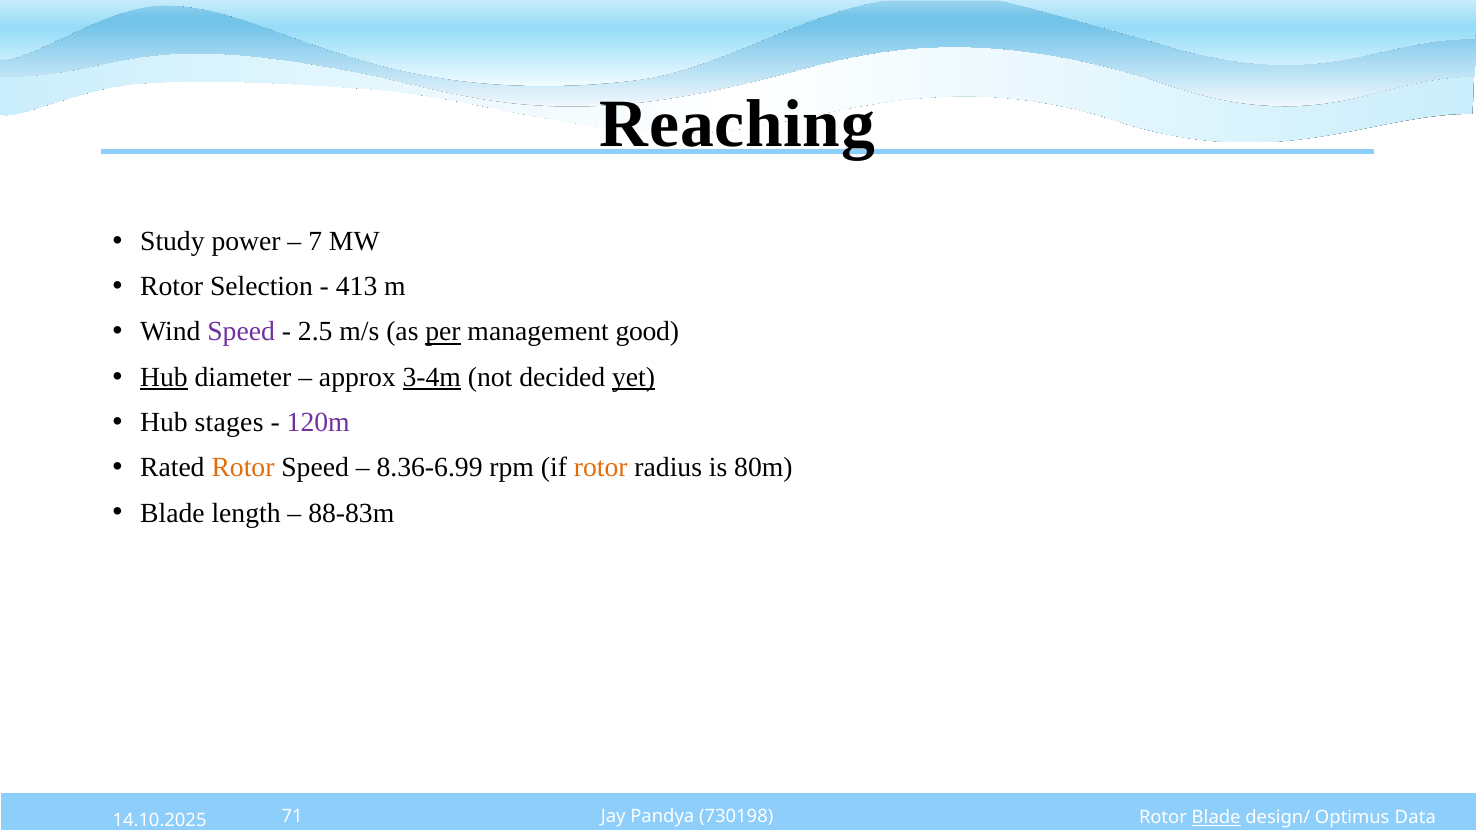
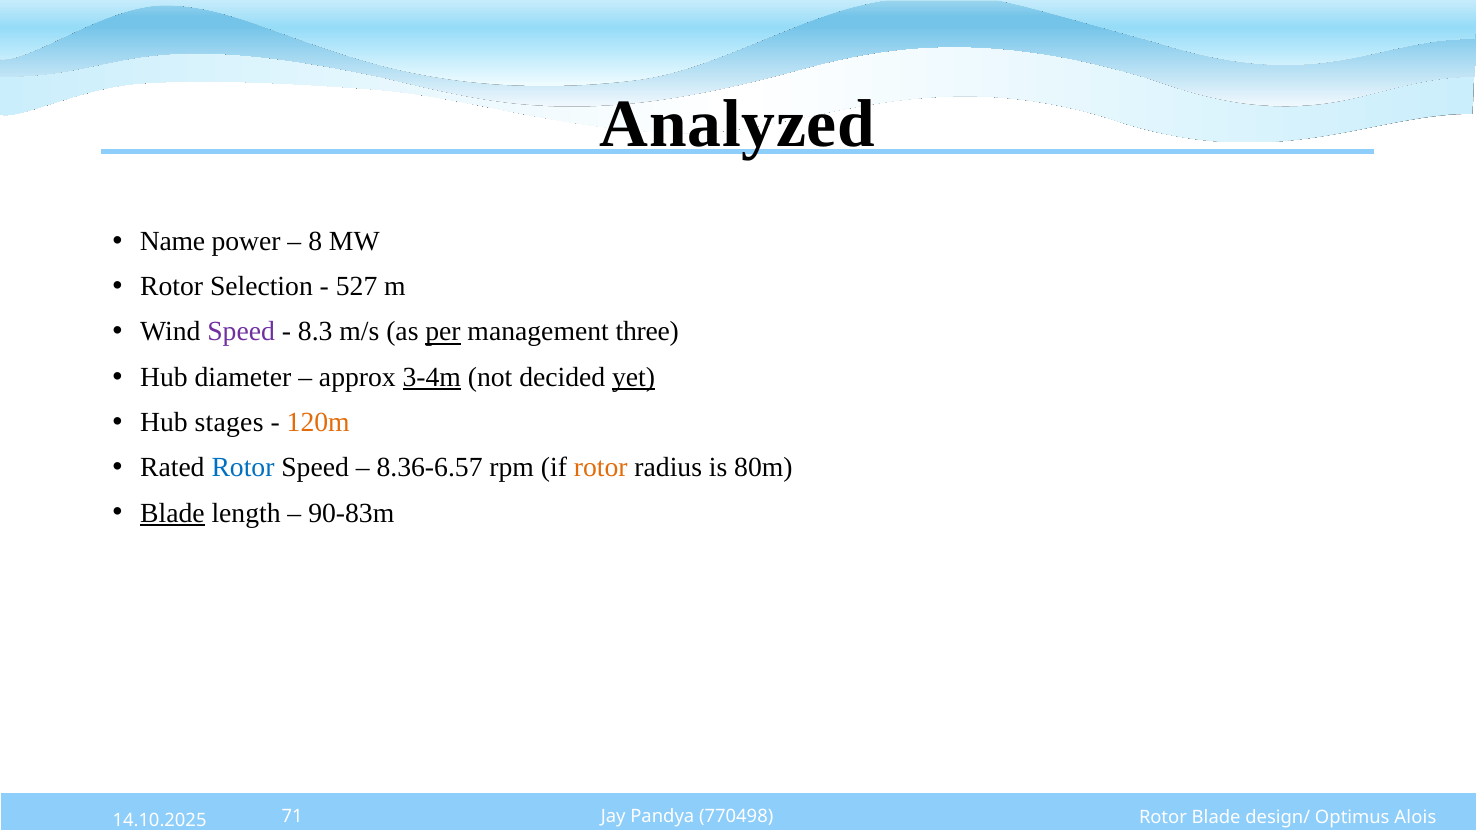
Reaching: Reaching -> Analyzed (737, 124)
Study: Study -> Name (173, 241)
7: 7 -> 8 (315, 241)
413: 413 -> 527 (357, 287)
2.5: 2.5 -> 8.3 (315, 332)
good: good -> three (647, 332)
Hub underline: present -> none (164, 377)
120m colour: purple -> orange (318, 422)
Rotor colour: orange -> blue (243, 468)
8.36-6.99: 8.36-6.99 -> 8.36-6.57 (430, 468)
Blade underline: none -> present (172, 513)
88-83m: 88-83m -> 90-83m (351, 513)
730198: 730198 -> 770498 (736, 817)
Blade underline: present -> none (1216, 818)
Data: Data -> Alois (1415, 818)
